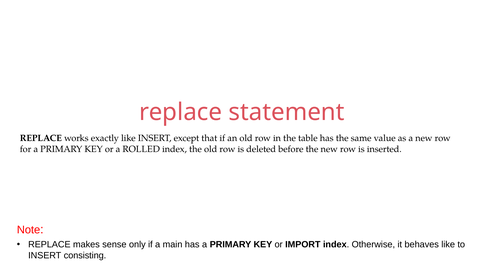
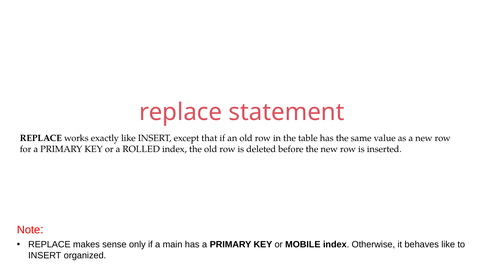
IMPORT: IMPORT -> MOBILE (303, 244)
consisting: consisting -> organized (85, 255)
